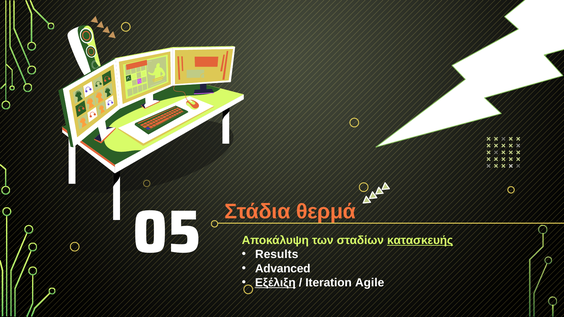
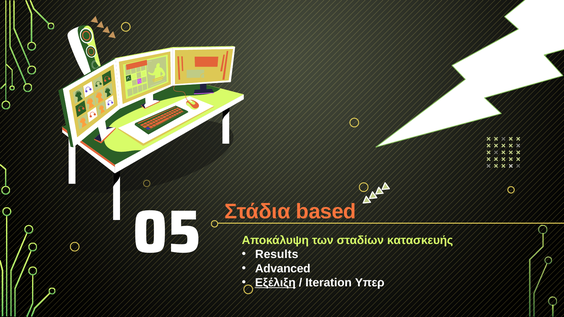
θερμά: θερμά -> based (326, 212)
κατασκευής underline: present -> none (420, 240)
Agile: Agile -> Υπερ (370, 283)
